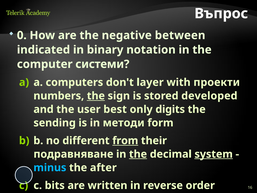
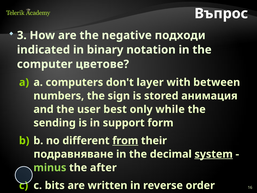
0: 0 -> 3 (22, 35)
between: between -> подходи (180, 35)
системи: системи -> цветове (102, 64)
проекти: проекти -> between (217, 82)
the underline: present -> none (96, 96)
developed: developed -> анимация (209, 96)
digits: digits -> while (170, 109)
методи: методи -> support (124, 123)
the underline: present -> none (138, 154)
minus colour: light blue -> light green (50, 167)
